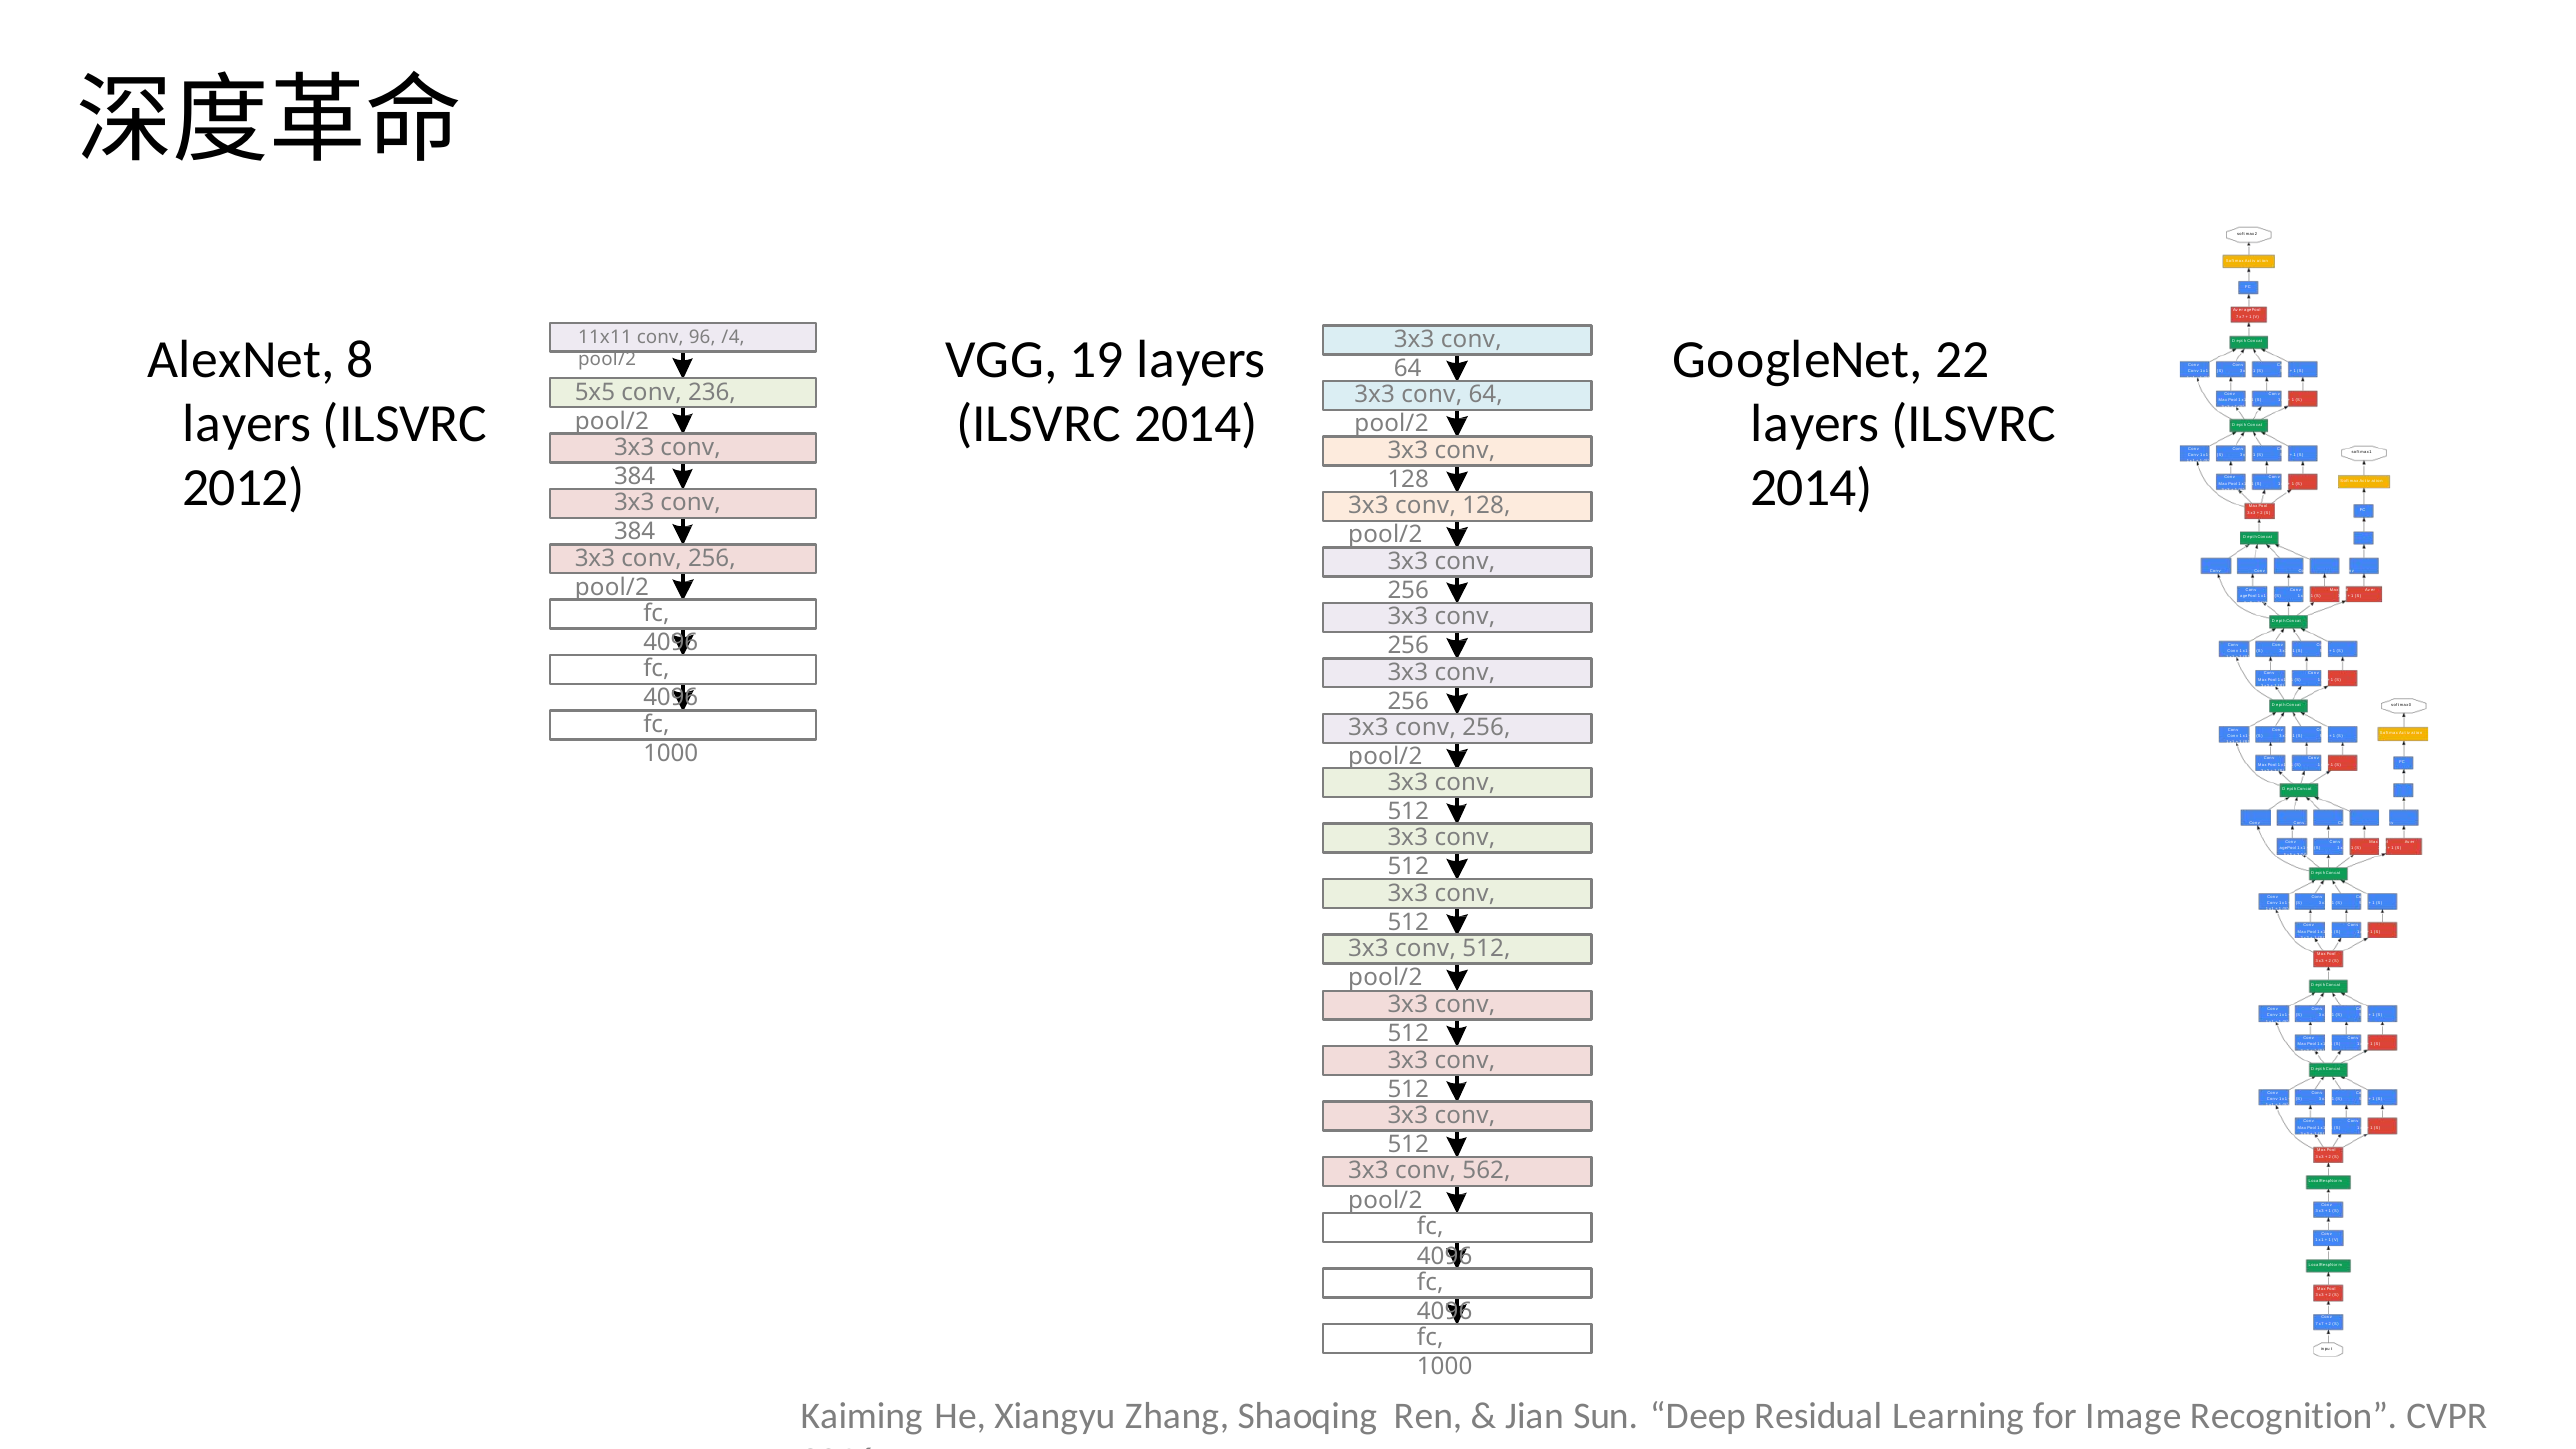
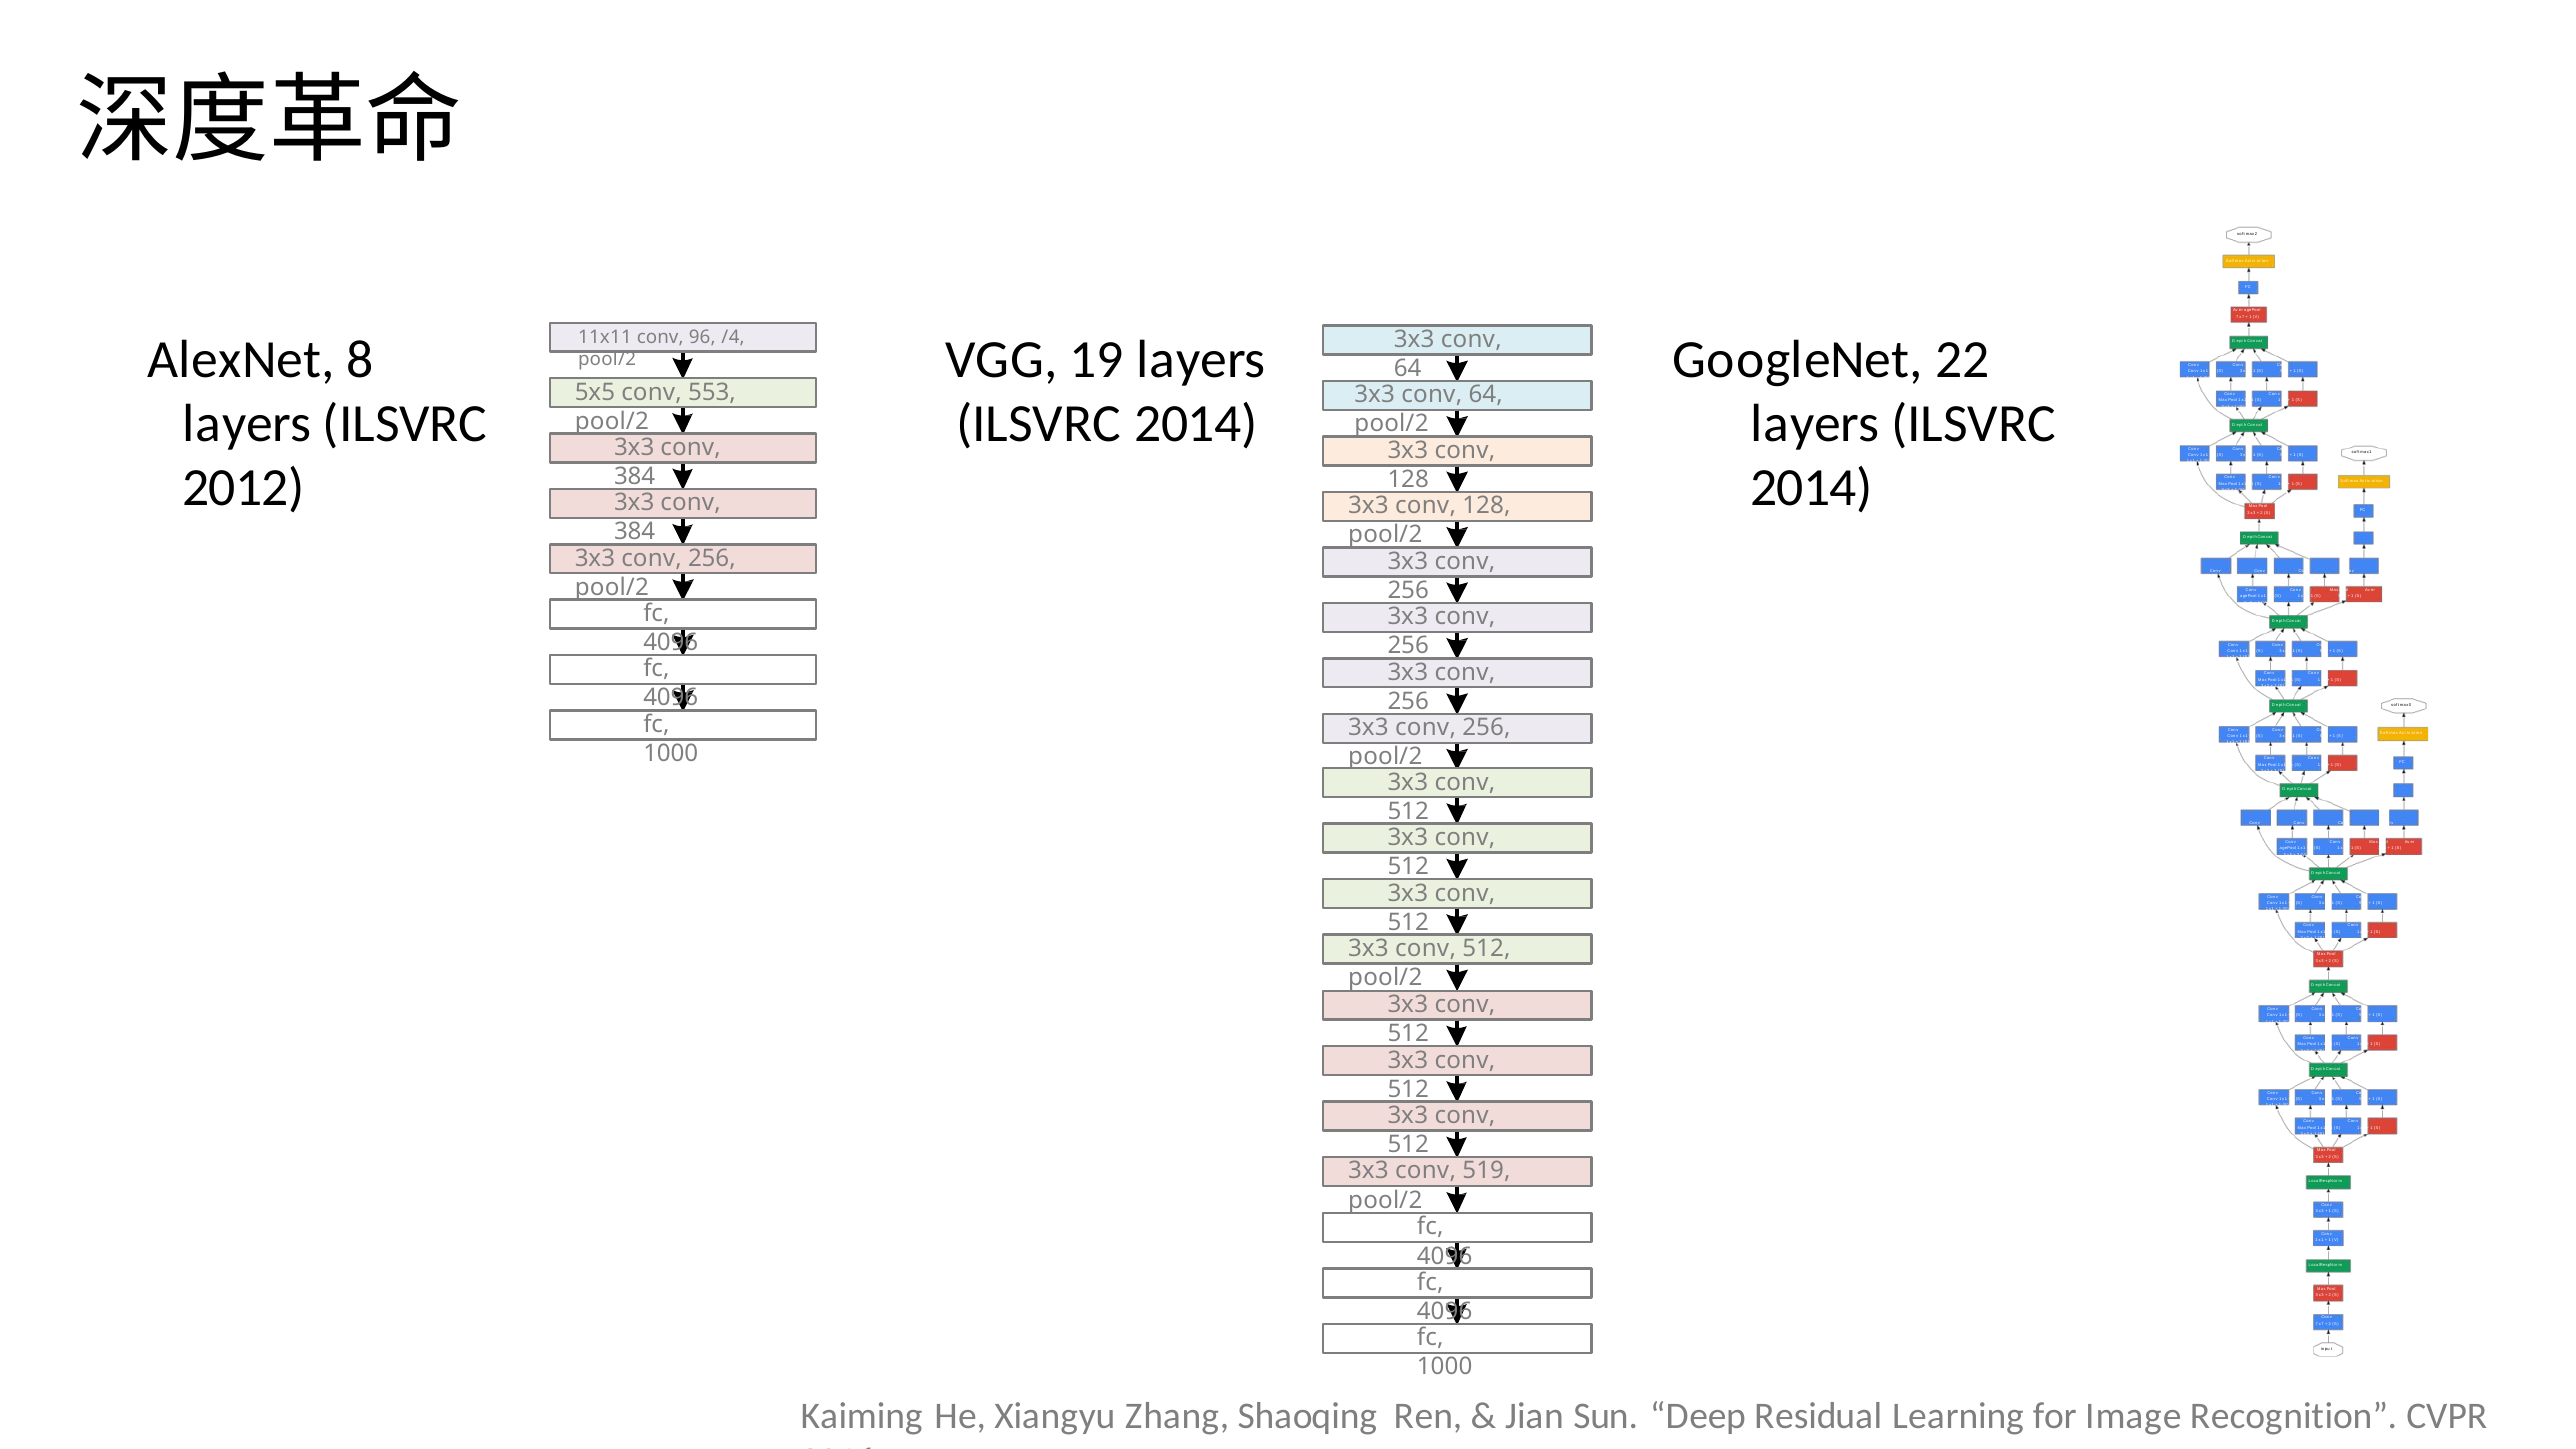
236: 236 -> 553 (712, 392)
562: 562 -> 519 (1487, 1171)
